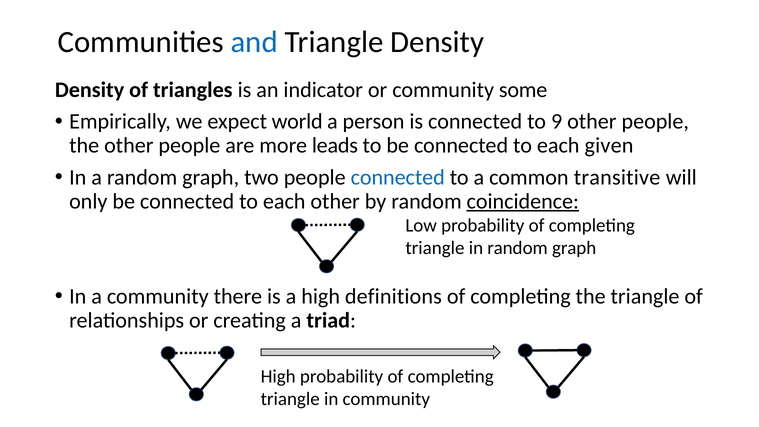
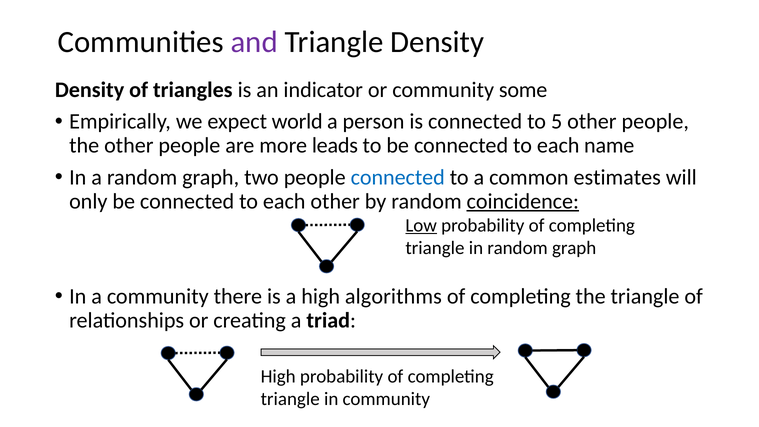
and colour: blue -> purple (254, 42)
9: 9 -> 5 (557, 122)
given: given -> name (609, 146)
transitive: transitive -> estimates (617, 177)
Low underline: none -> present (421, 225)
definitions: definitions -> algorithms (393, 296)
